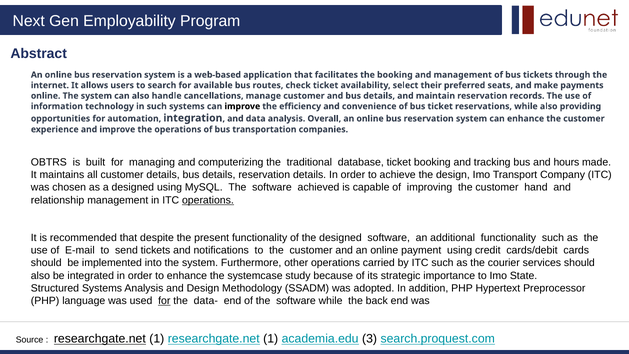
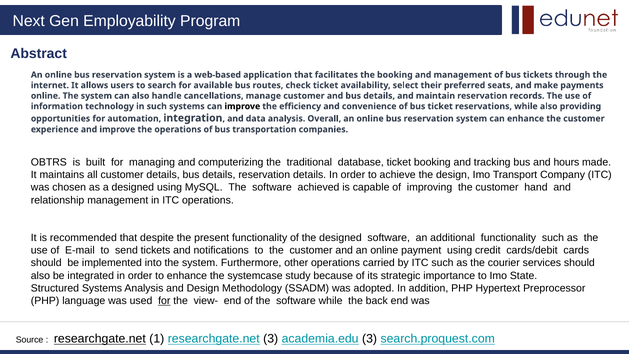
operations underline: present -> none (208, 200)
data-: data- -> view- (206, 301)
1 researchgate.net 1: 1 -> 3 (271, 339)
